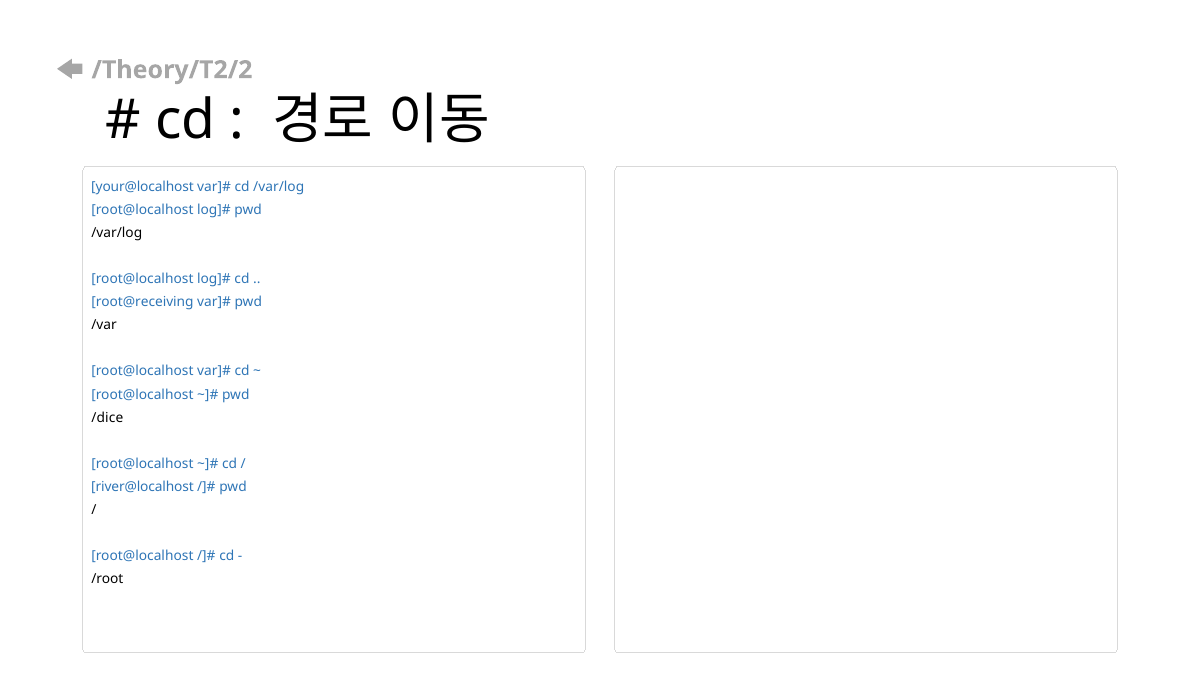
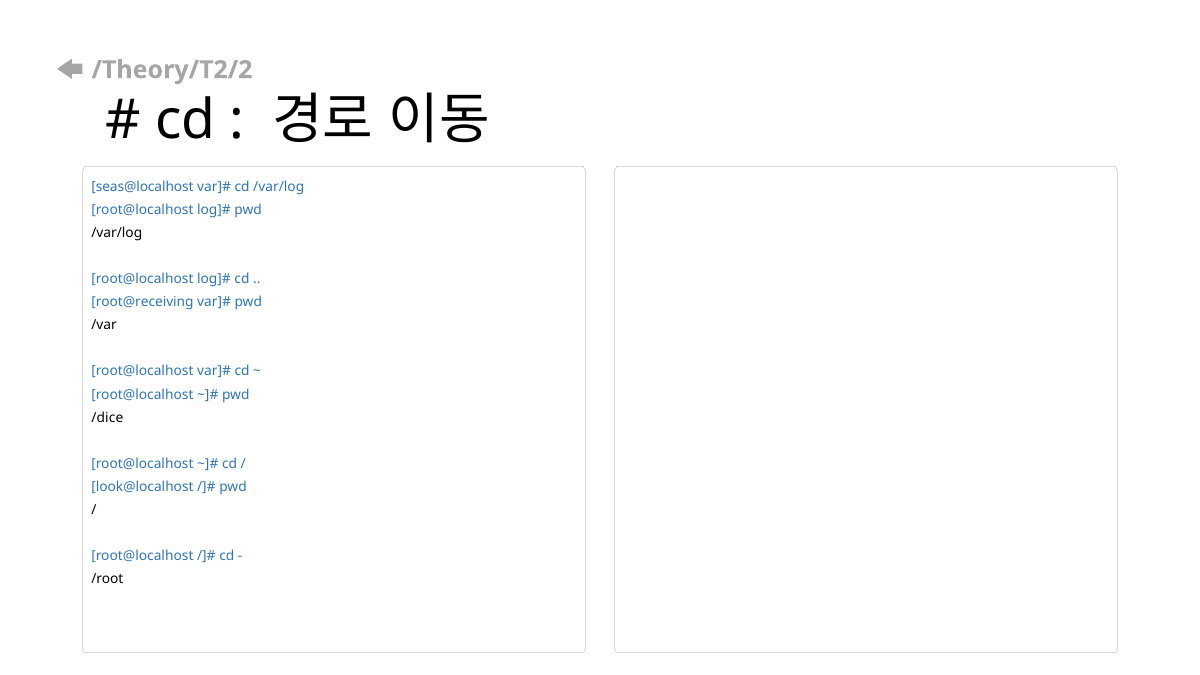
your@localhost: your@localhost -> seas@localhost (142, 187)
river@localhost: river@localhost -> look@localhost (142, 487)
